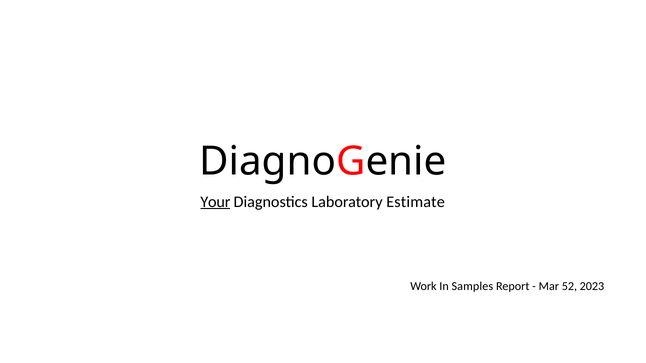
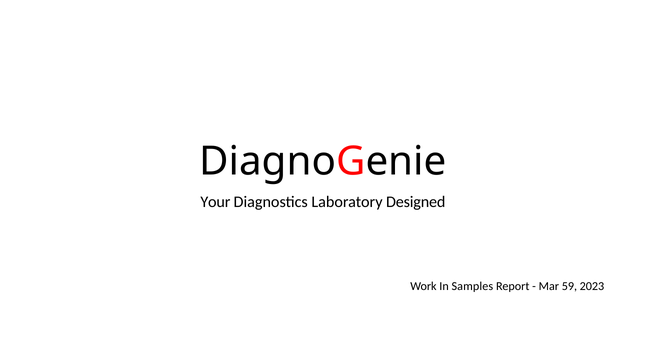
Your underline: present -> none (215, 202)
Estimate: Estimate -> Designed (416, 202)
52: 52 -> 59 (569, 286)
